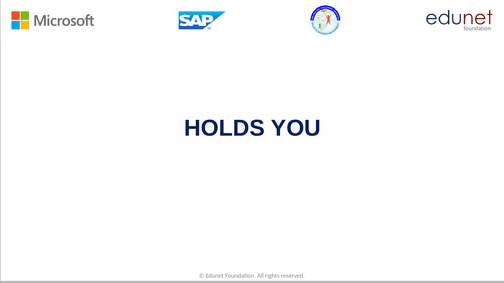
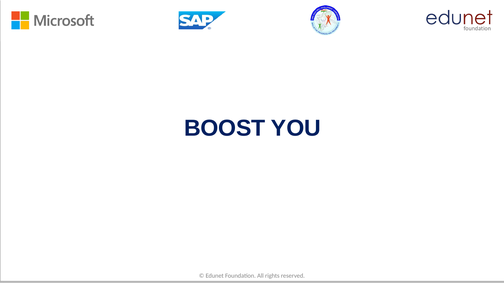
HOLDS: HOLDS -> BOOST (225, 129)
